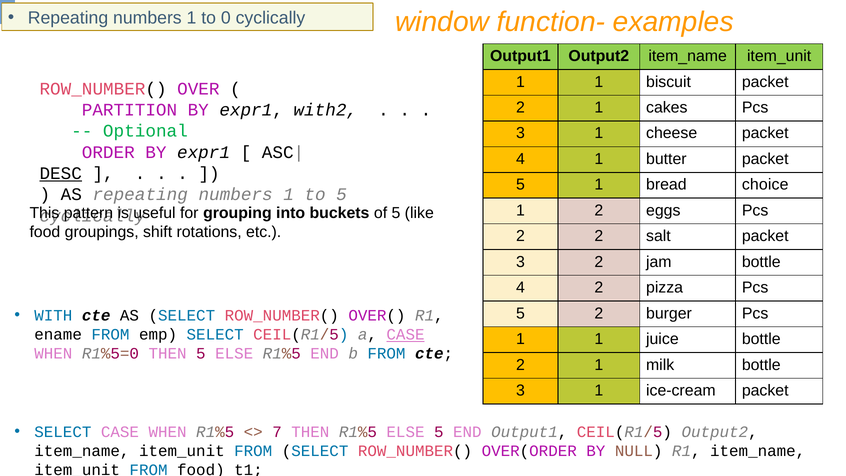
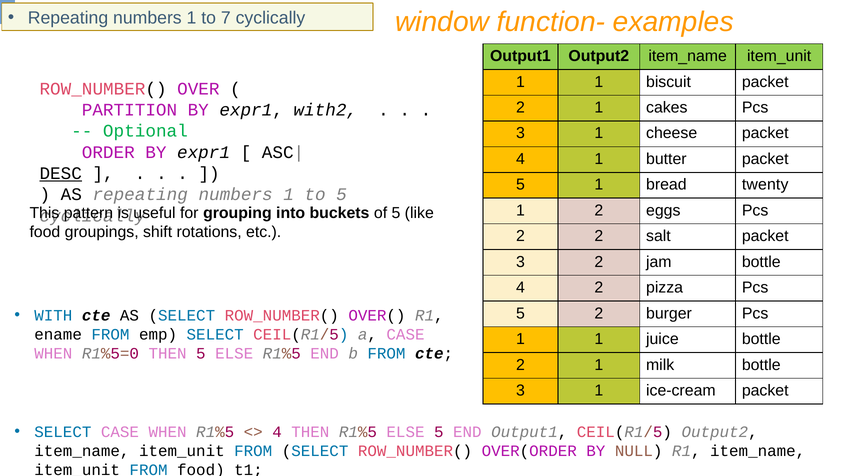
0: 0 -> 7 (226, 18)
choice: choice -> twenty (765, 185)
CASE underline: present -> none (406, 335)
7: 7 -> 4 (277, 432)
